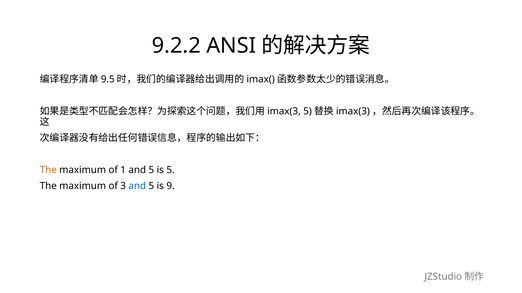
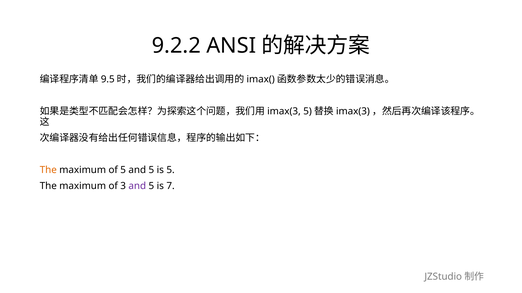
of 1: 1 -> 5 (123, 170)
and colour: blue -> purple (137, 186)
9: 9 -> 7 (171, 186)
